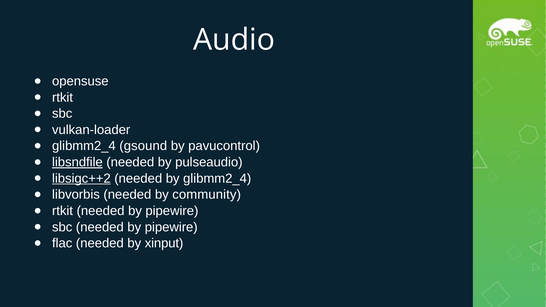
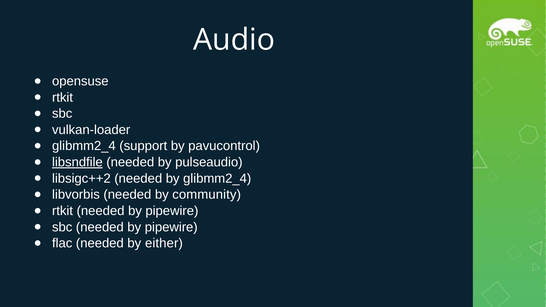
gsound: gsound -> support (143, 146)
libsigc++2 underline: present -> none (81, 179)
xinput: xinput -> either (164, 243)
